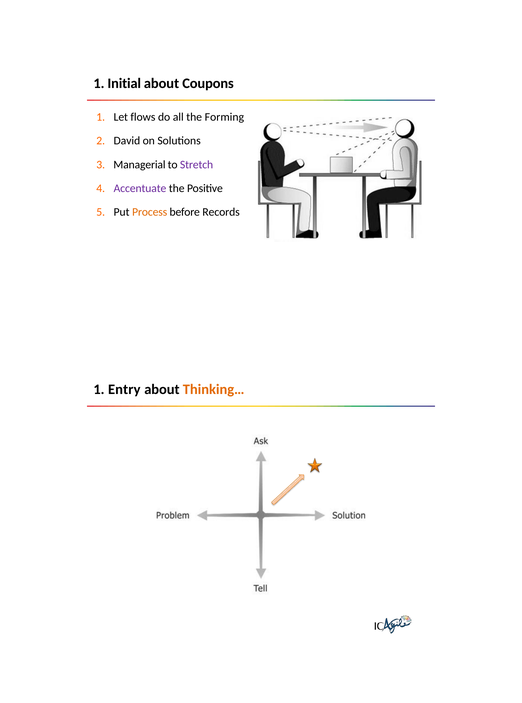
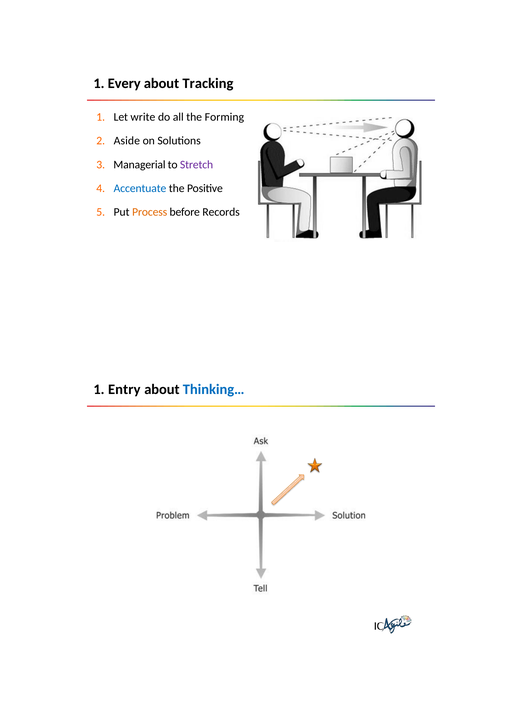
Initial: Initial -> Every (124, 83)
Coupons: Coupons -> Tracking (208, 83)
flows: flows -> write (143, 117)
David: David -> Aside (127, 141)
Accentuate colour: purple -> blue (140, 188)
Thinking… colour: orange -> blue (214, 389)
